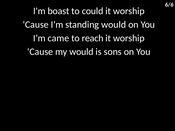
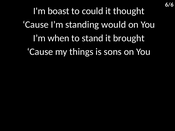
worship: worship -> thought (129, 11)
came: came -> when (59, 38)
reach: reach -> stand (93, 38)
worship: worship -> brought (129, 38)
my would: would -> things (81, 52)
